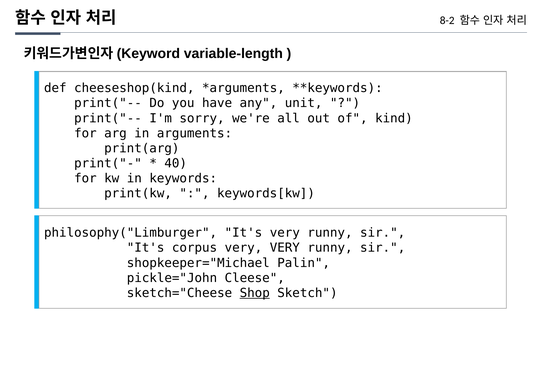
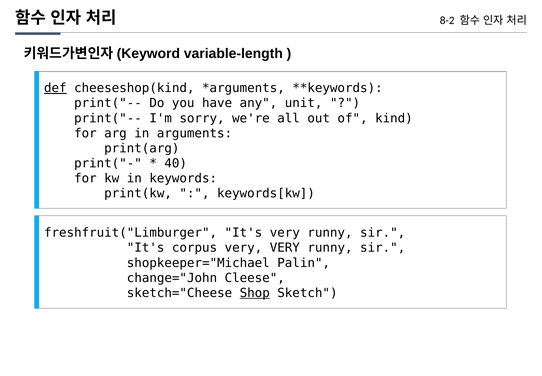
def underline: none -> present (55, 88)
philosophy("Limburger: philosophy("Limburger -> freshfruit("Limburger (131, 232)
pickle="John: pickle="John -> change="John (172, 277)
